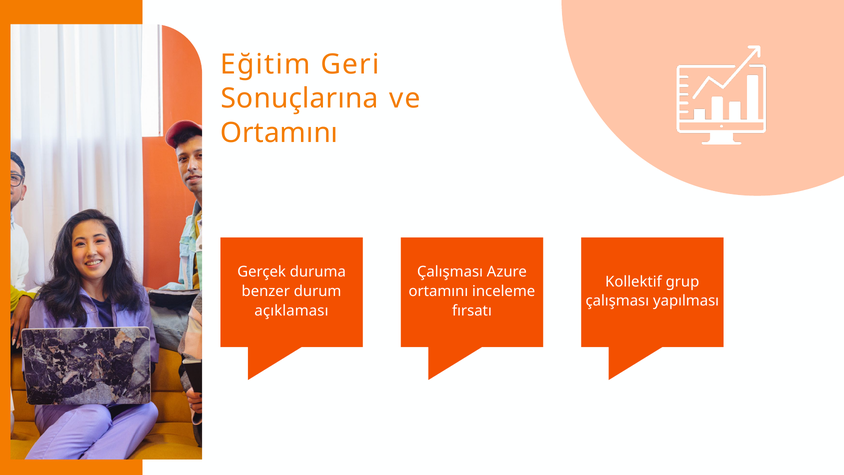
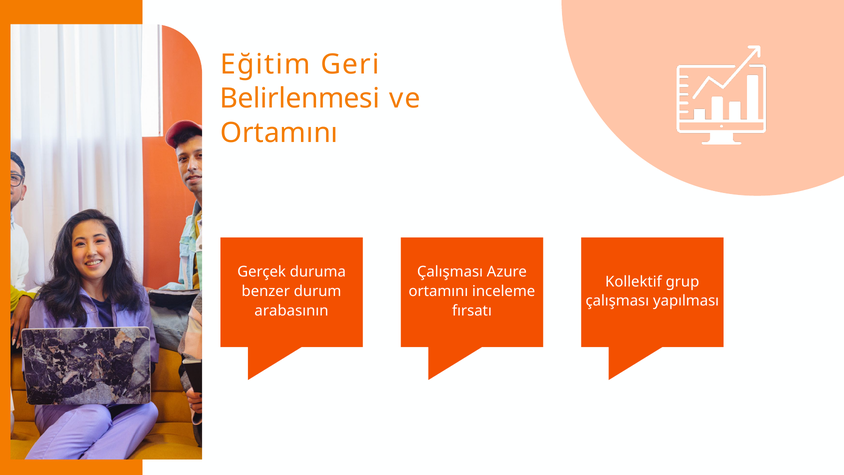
Sonuçlarına: Sonuçlarına -> Belirlenmesi (300, 99)
açıklaması: açıklaması -> arabasının (292, 311)
